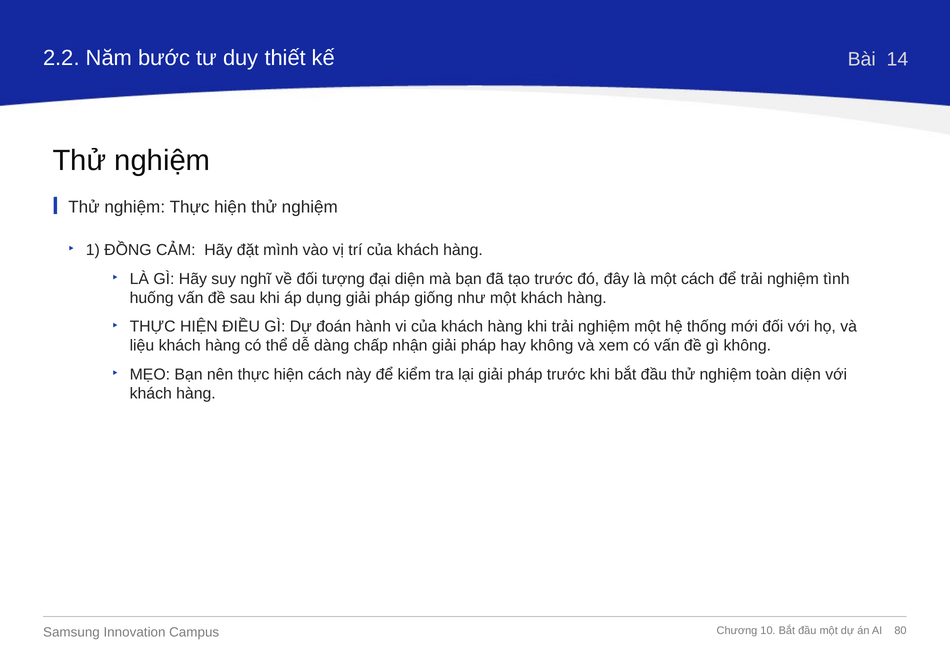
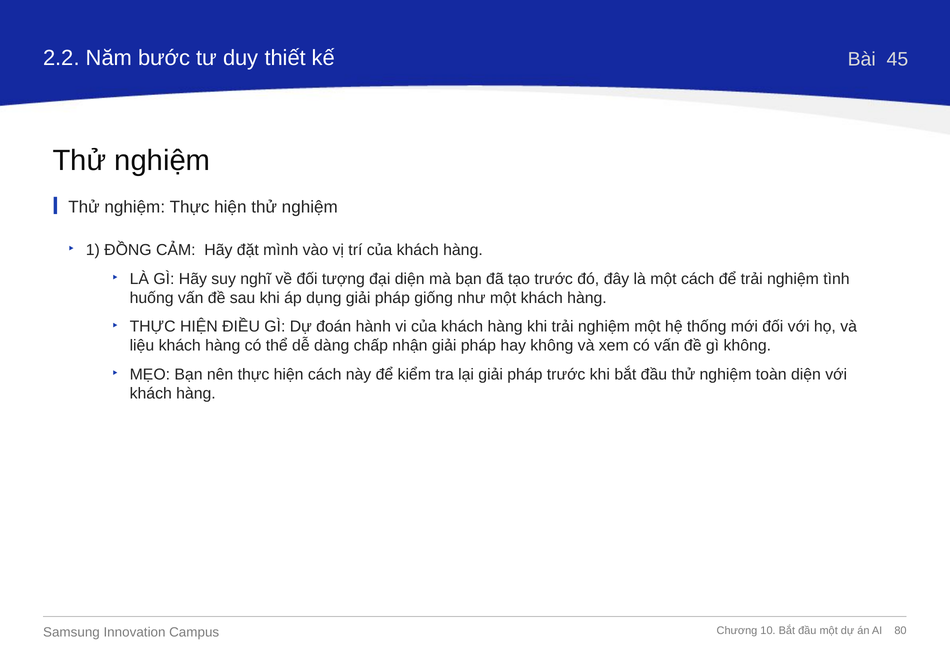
14: 14 -> 45 (897, 59)
